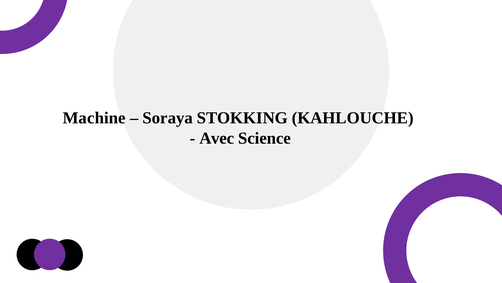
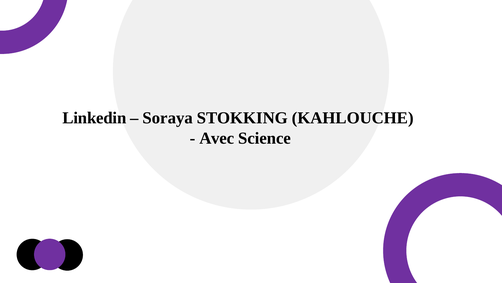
Machine: Machine -> Linkedin (94, 118)
